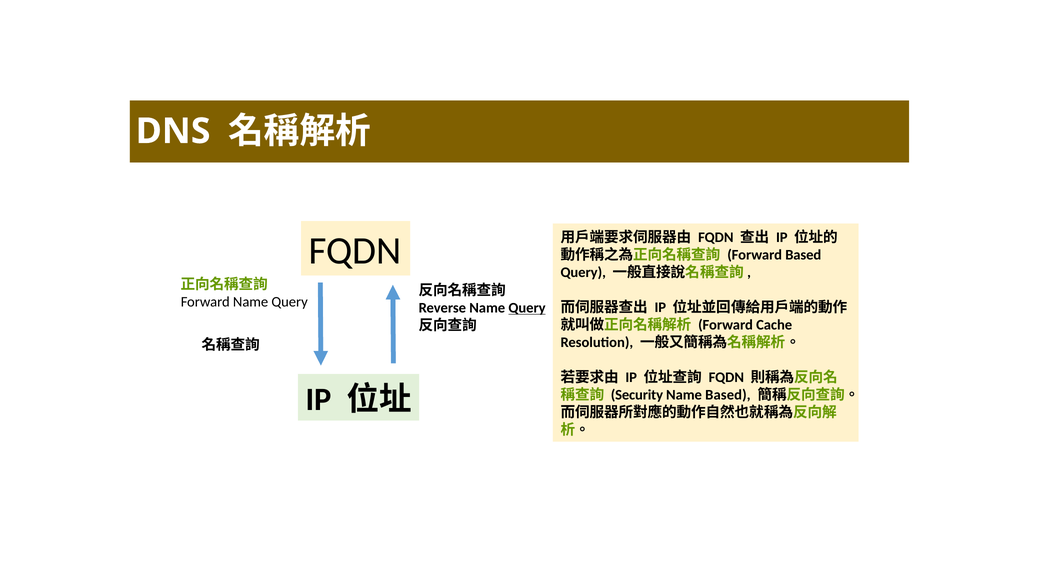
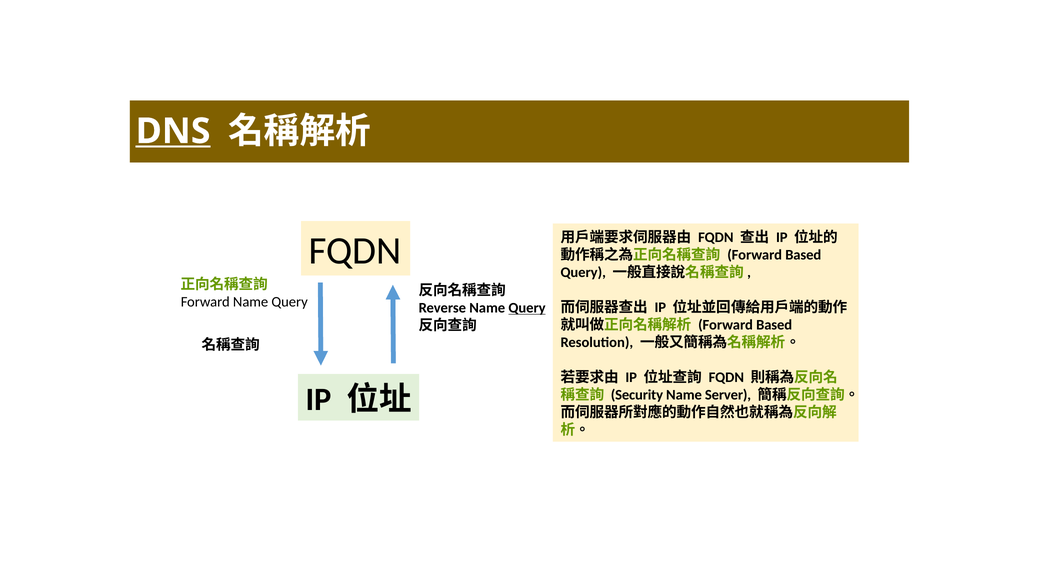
DNS underline: none -> present (173, 131)
Cache: Cache -> Based (774, 325)
Name Based: Based -> Server (728, 395)
